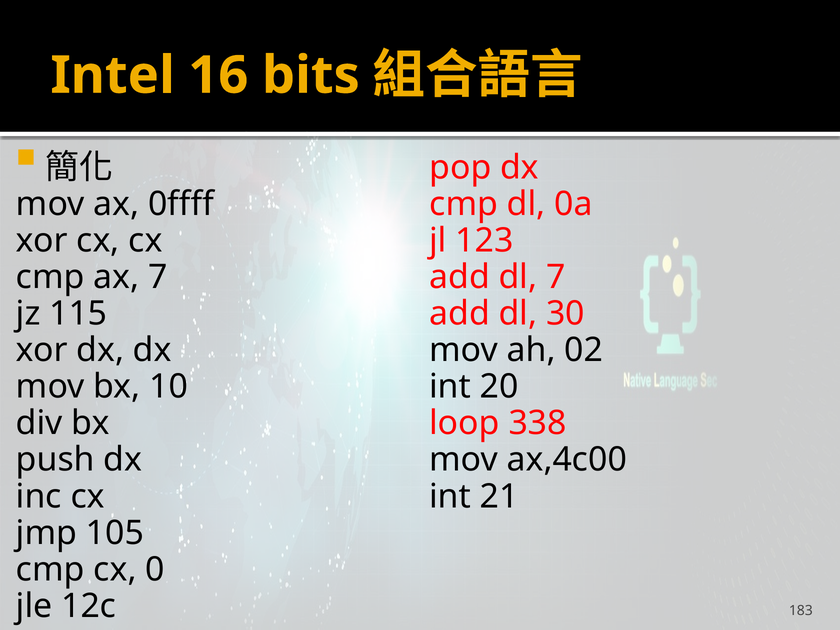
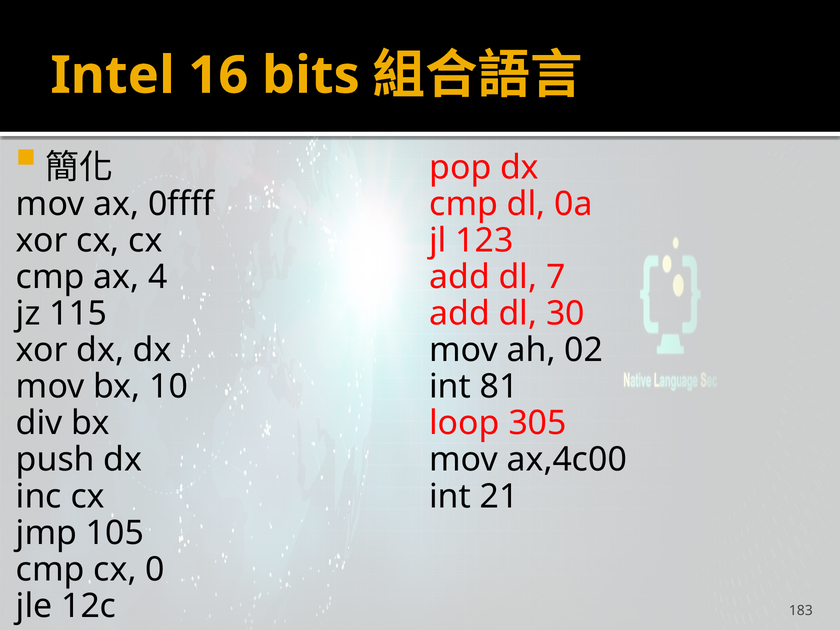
ax 7: 7 -> 4 (158, 277)
20: 20 -> 81 (499, 387)
338: 338 -> 305 (538, 423)
